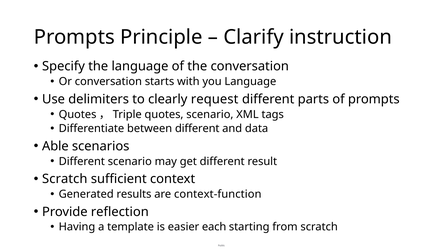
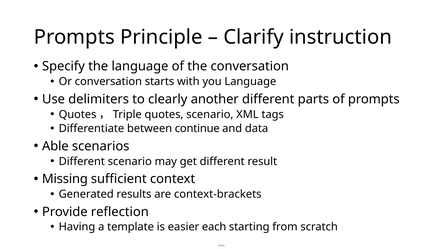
request: request -> another (215, 99)
between different: different -> continue (197, 129)
Scratch: Scratch -> Missing (65, 179)
context-function: context-function -> context-brackets (218, 194)
